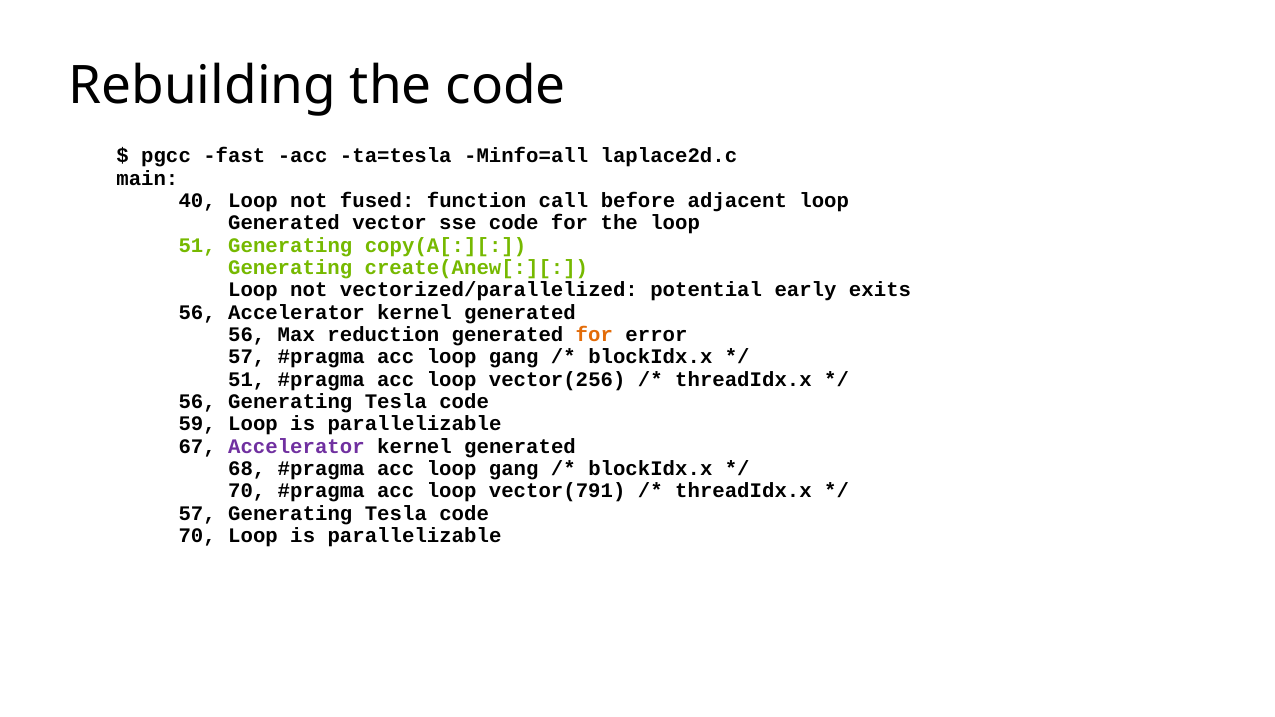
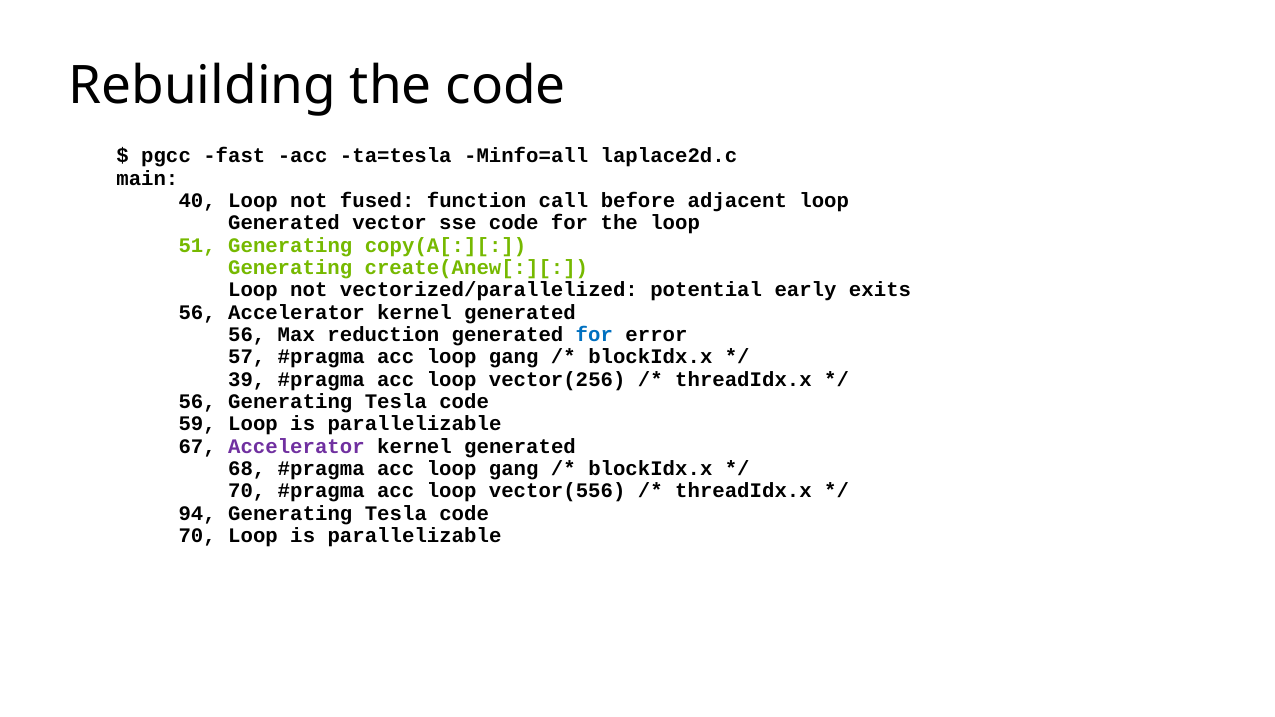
for colour: orange -> blue (594, 335)
51: 51 -> 39 (247, 380)
vector(791: vector(791 -> vector(556 (557, 491)
57: 57 -> 94 (197, 514)
